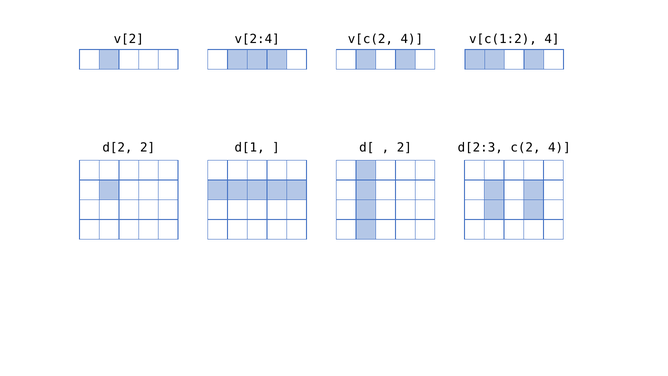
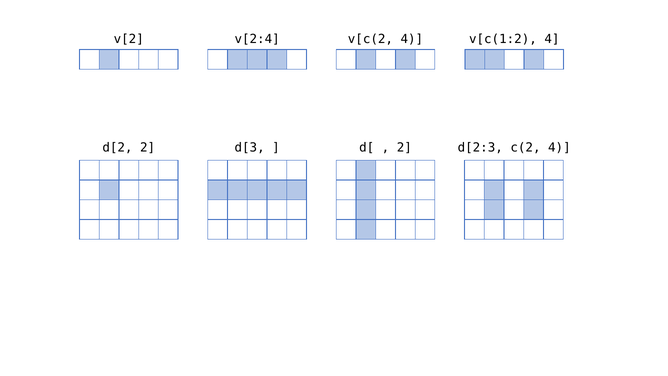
d[1: d[1 -> d[3 (250, 147)
